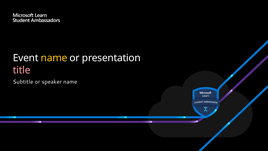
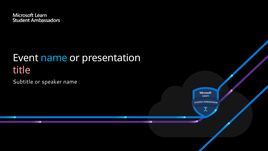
name colour: yellow -> light blue (54, 58)
